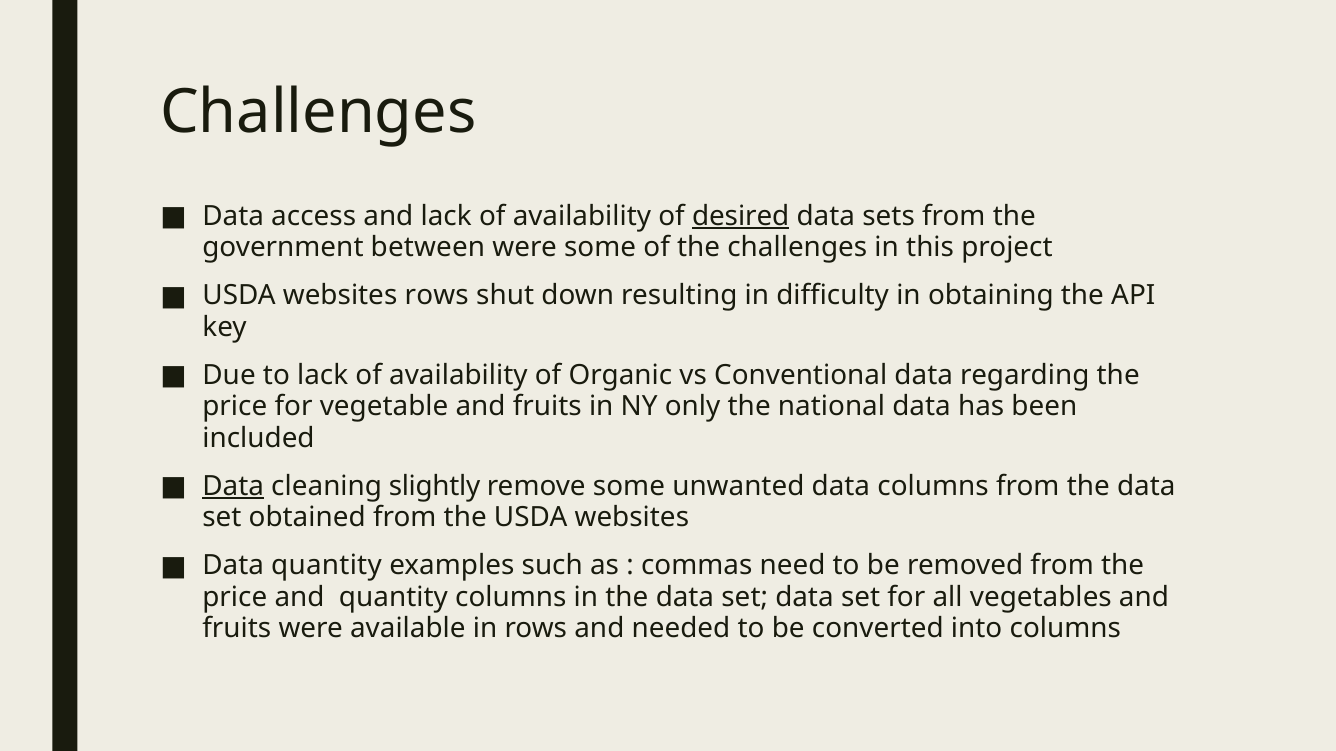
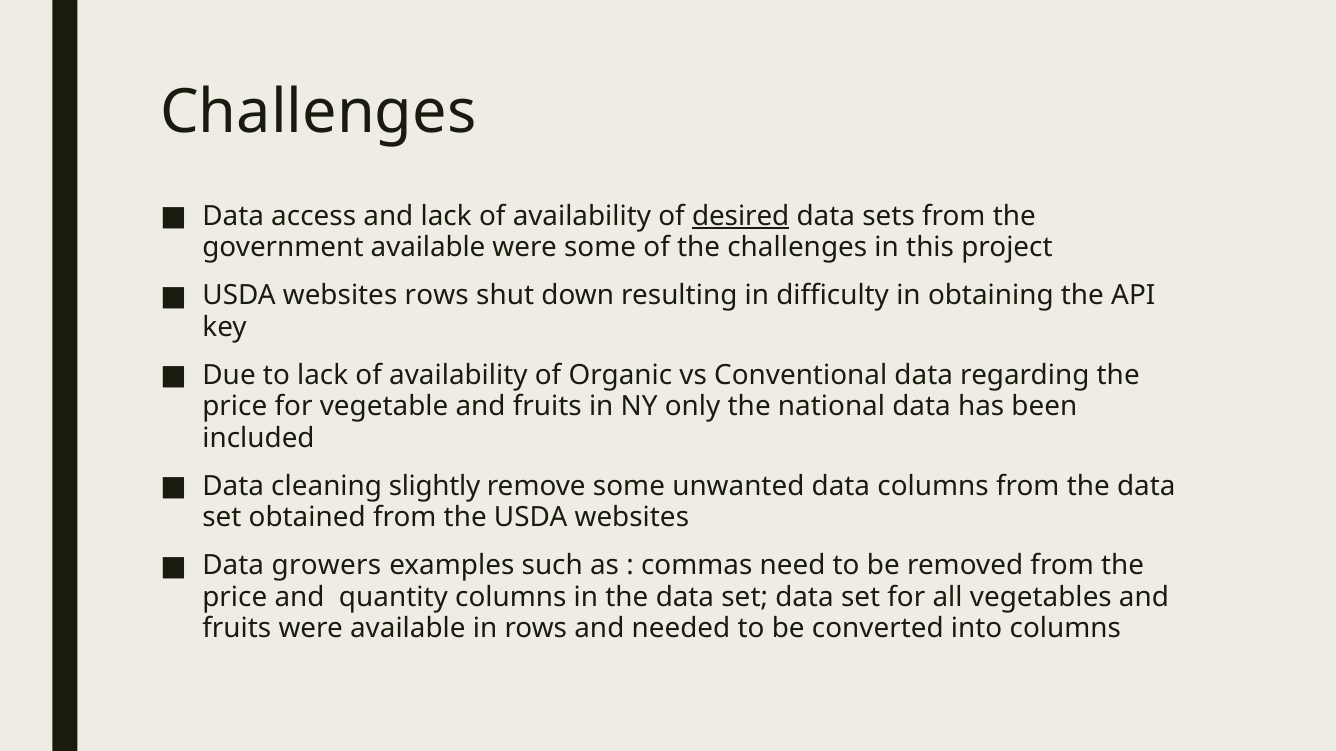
government between: between -> available (428, 248)
Data underline: present -> none (233, 487)
Data quantity: quantity -> growers (326, 566)
